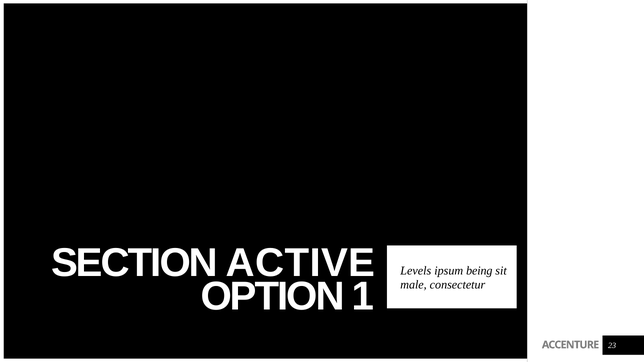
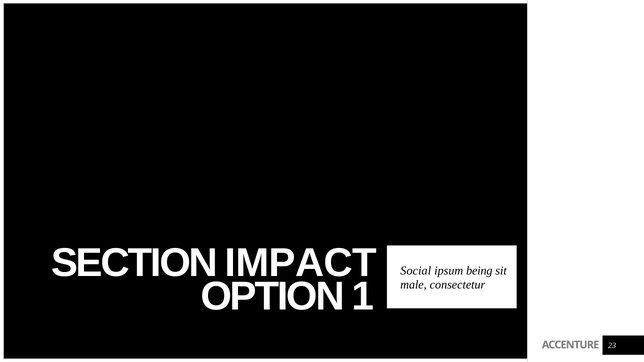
ACTIVE: ACTIVE -> IMPACT (301, 263)
Levels: Levels -> Social (416, 271)
